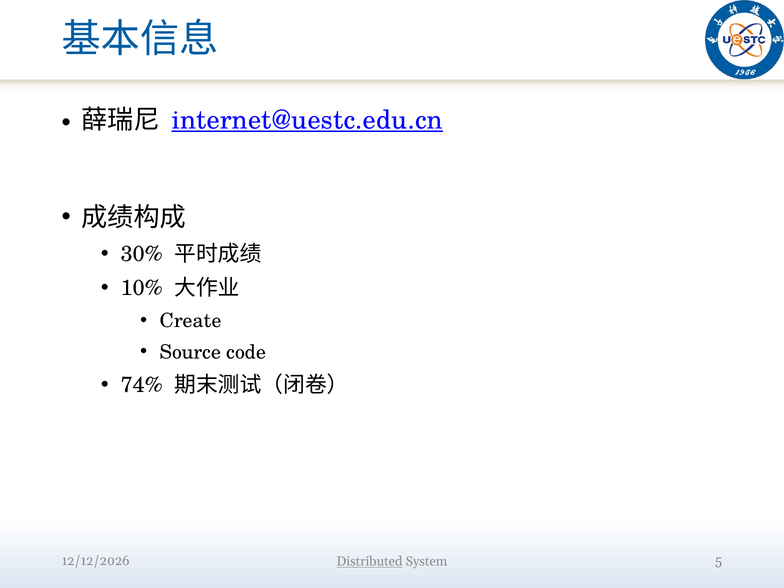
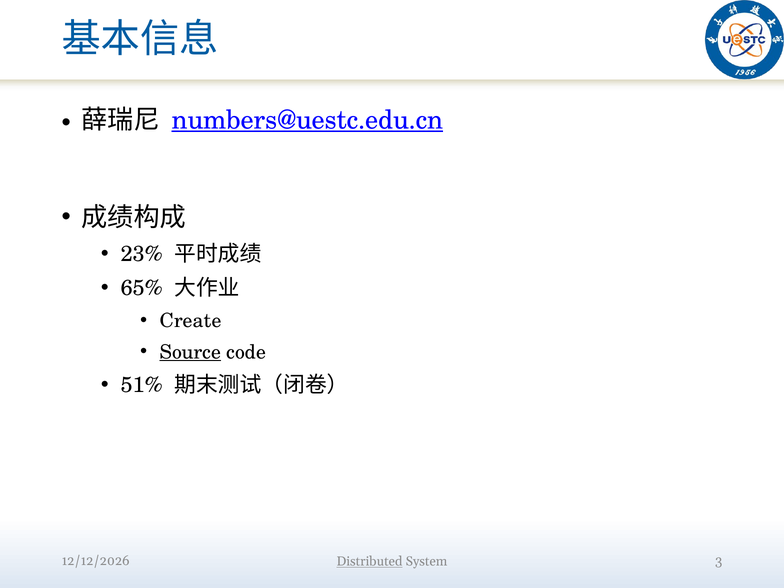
internet@uestc.edu.cn: internet@uestc.edu.cn -> numbers@uestc.edu.cn (308, 120)
30%: 30% -> 23% (142, 254)
10%: 10% -> 65% (142, 288)
Source underline: none -> present (190, 352)
74%: 74% -> 51% (142, 385)
5: 5 -> 3 (719, 561)
